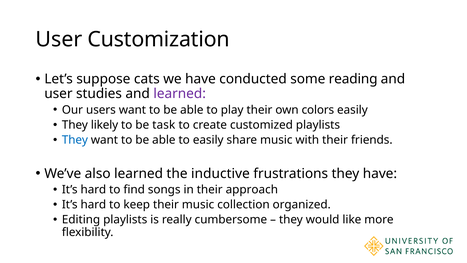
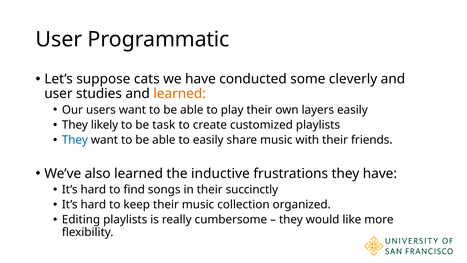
Customization: Customization -> Programmatic (159, 39)
reading: reading -> cleverly (353, 79)
learned colour: purple -> orange (180, 94)
colors: colors -> layers (318, 110)
approach: approach -> succinctly (252, 189)
